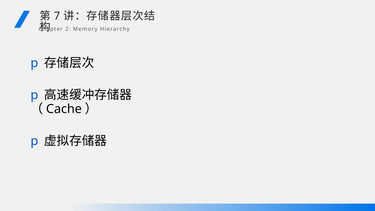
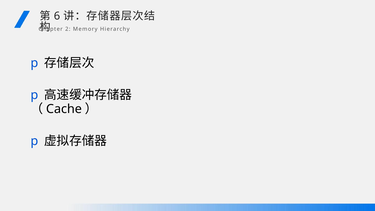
7: 7 -> 6 (57, 16)
